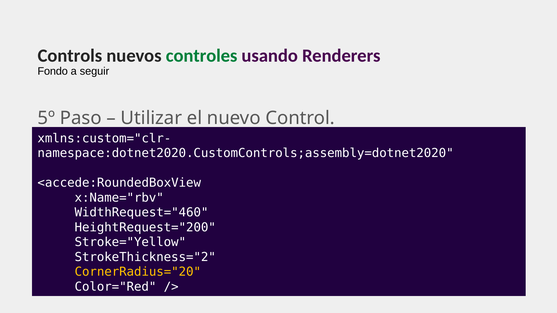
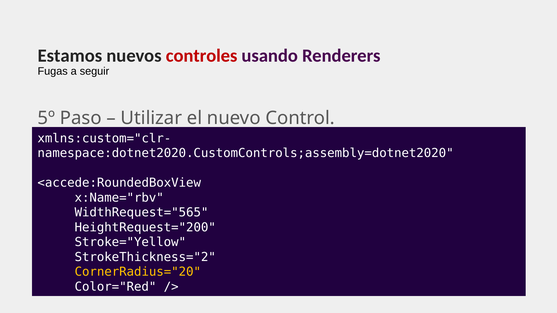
Controls: Controls -> Estamos (70, 56)
controles colour: green -> red (202, 56)
Fondo: Fondo -> Fugas (53, 71)
WidthRequest="460: WidthRequest="460 -> WidthRequest="565 (142, 213)
